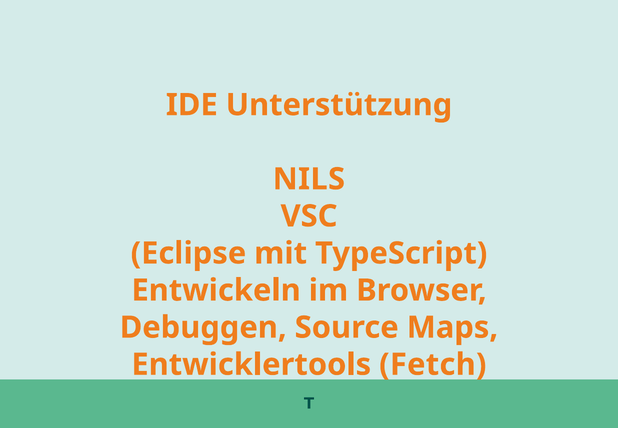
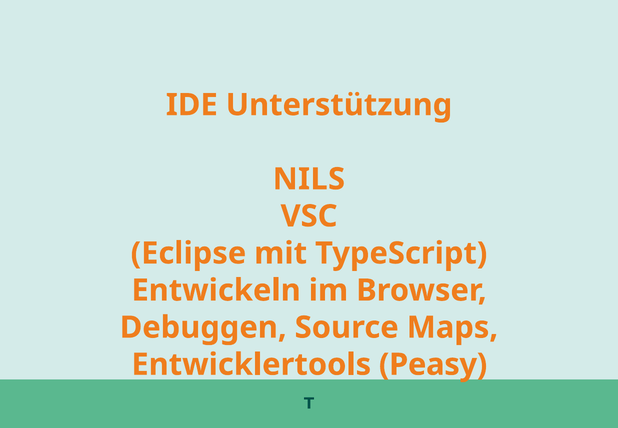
Fetch: Fetch -> Peasy (433, 364)
